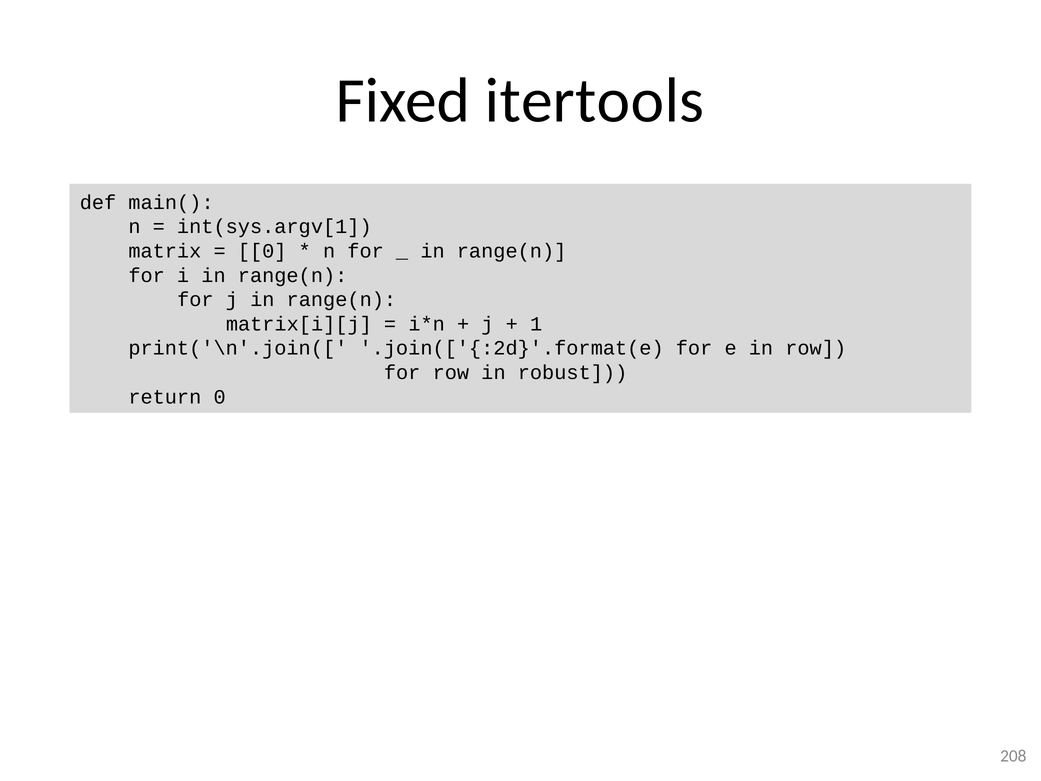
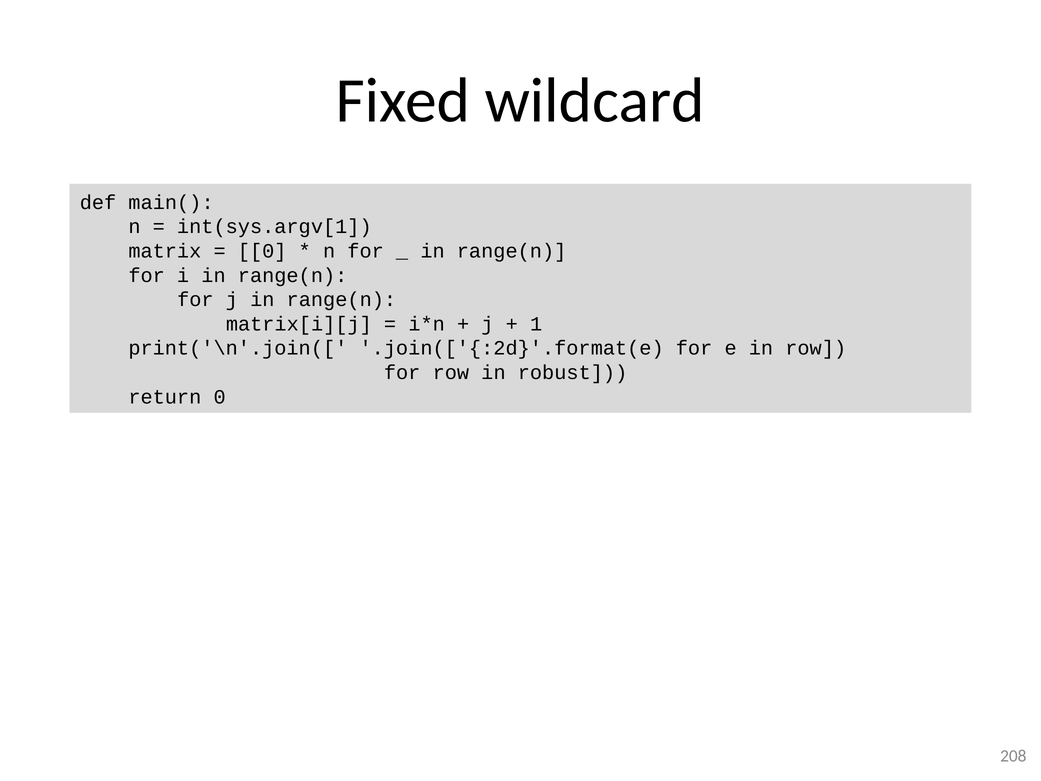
itertools: itertools -> wildcard (595, 101)
